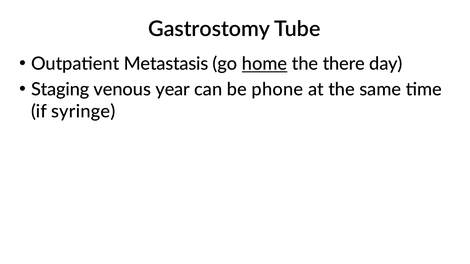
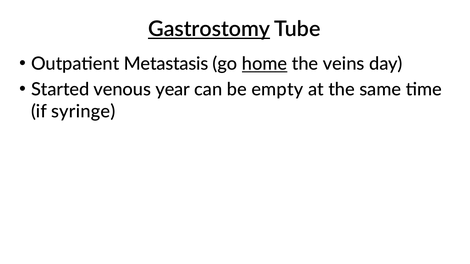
Gastrostomy underline: none -> present (209, 29)
there: there -> veins (344, 64)
Staging: Staging -> Started (60, 90)
phone: phone -> empty (277, 90)
